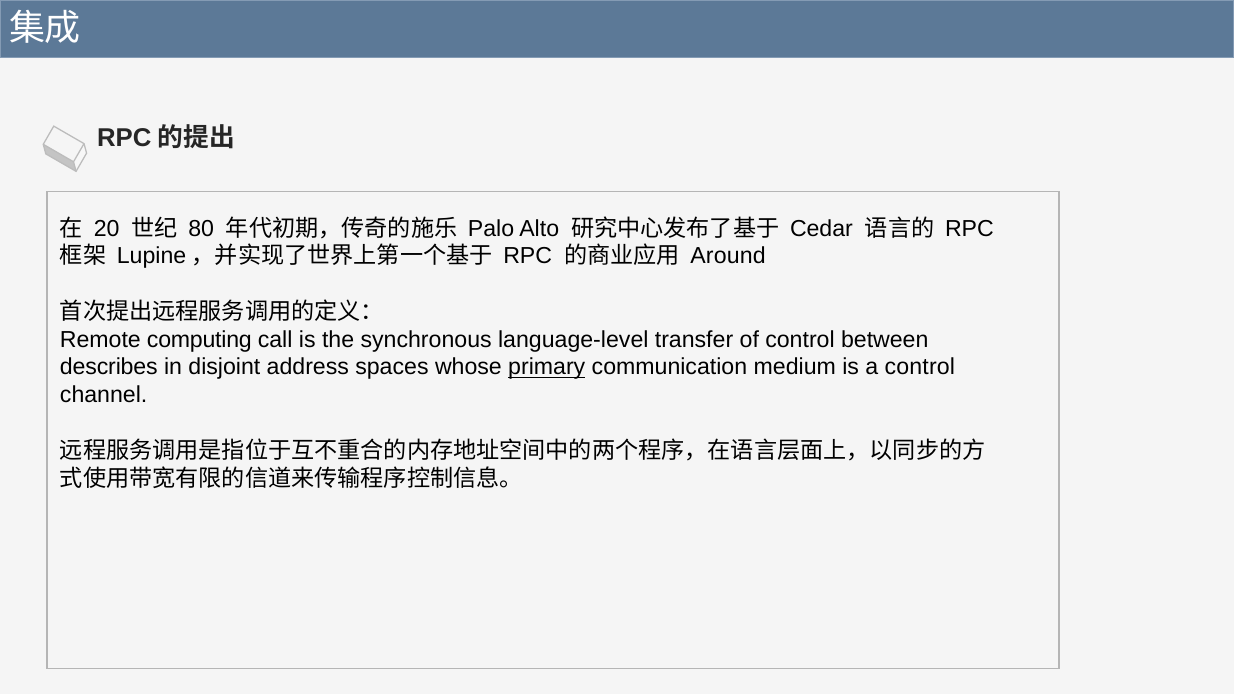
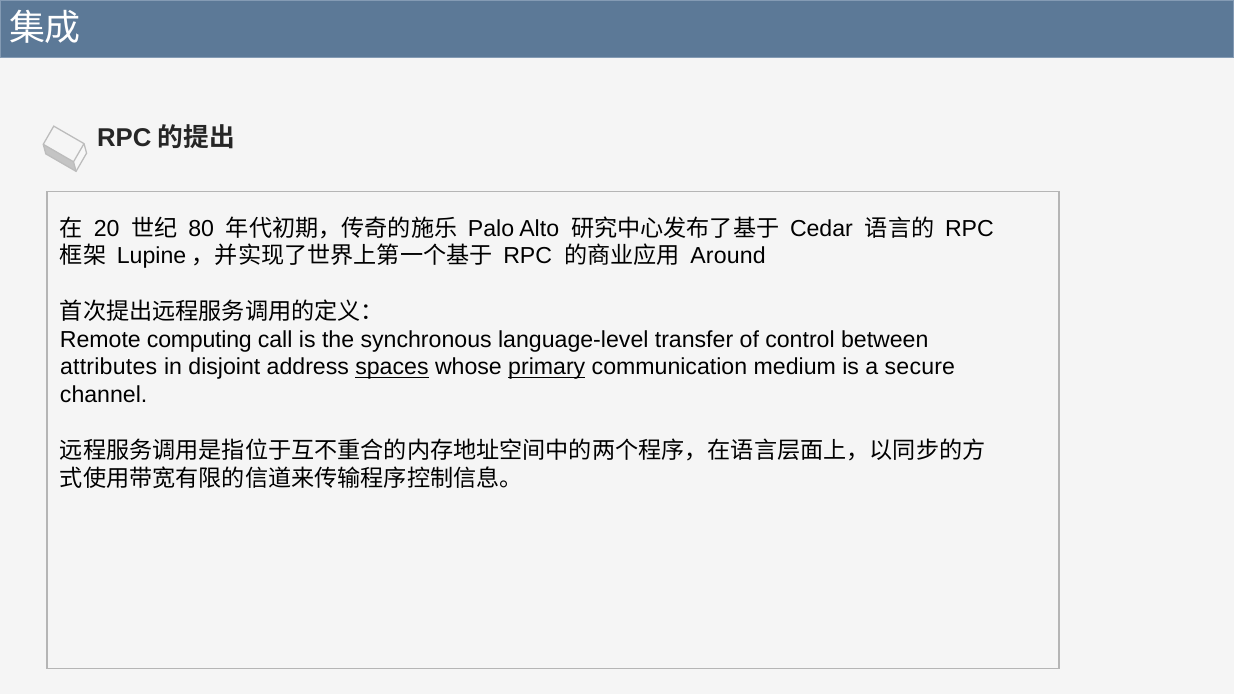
describes: describes -> attributes (109, 367)
spaces underline: none -> present (392, 367)
a control: control -> secure (920, 367)
